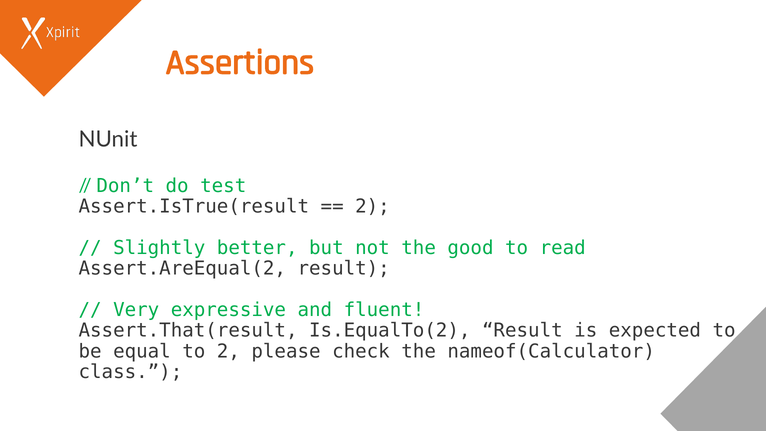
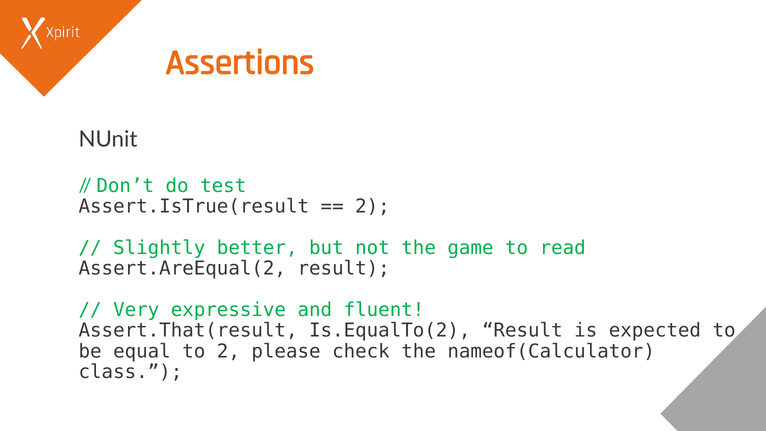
good: good -> game (470, 248)
